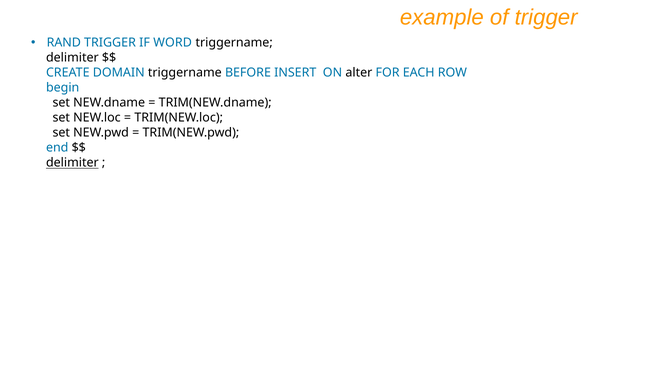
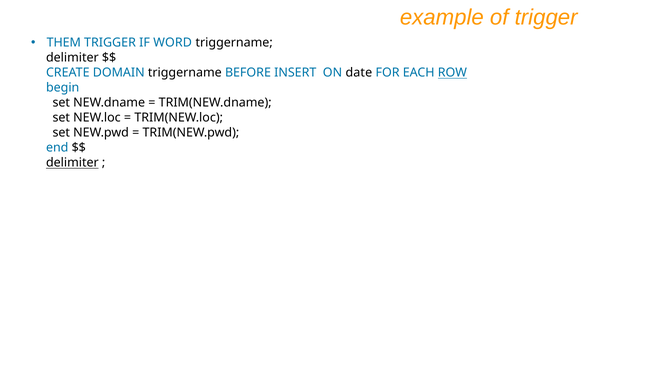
RAND: RAND -> THEM (64, 43)
alter: alter -> date (359, 73)
ROW underline: none -> present (452, 73)
